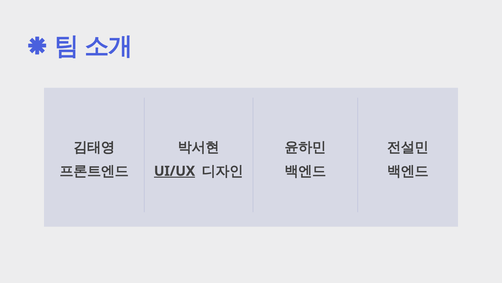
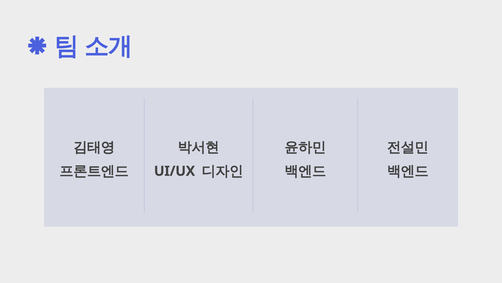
UI/UX underline: present -> none (175, 171)
